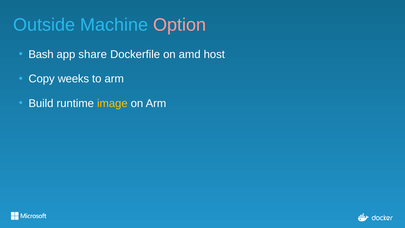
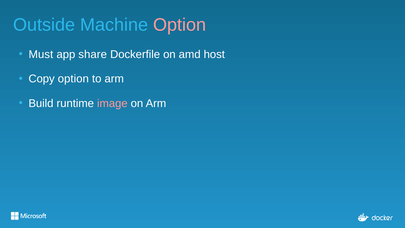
Bash: Bash -> Must (41, 54)
Copy weeks: weeks -> option (73, 79)
image colour: yellow -> pink (112, 103)
